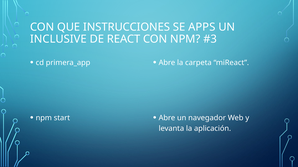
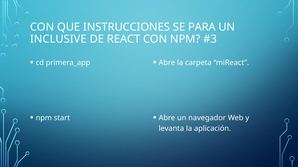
APPS: APPS -> PARA (202, 27)
